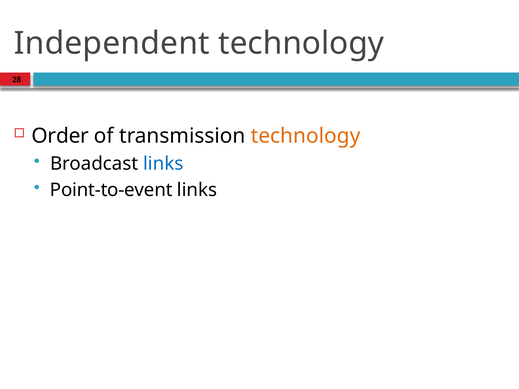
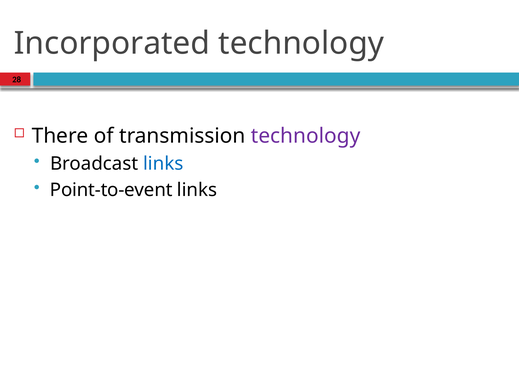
Independent: Independent -> Incorporated (112, 43)
Order: Order -> There (60, 136)
technology colour: orange -> purple (306, 136)
